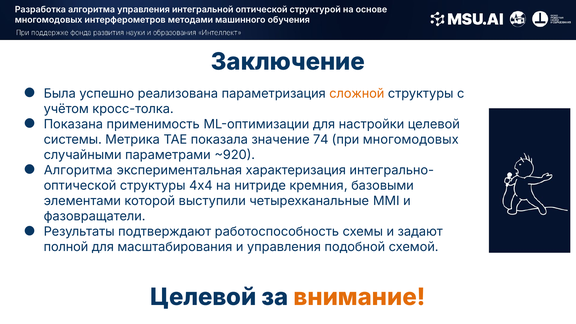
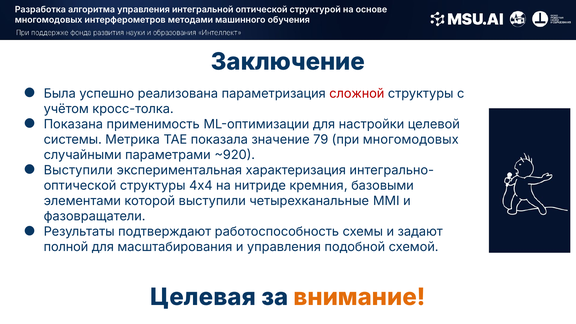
сложной colour: orange -> red (357, 93)
74: 74 -> 79 (321, 140)
Алгоритма: Алгоритма -> Выступили (78, 170)
Целевой: Целевой -> Целевая (203, 297)
